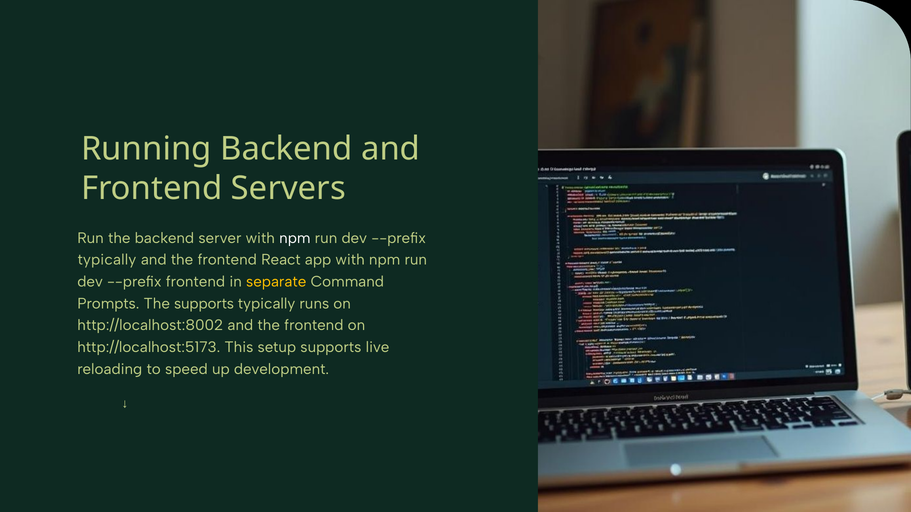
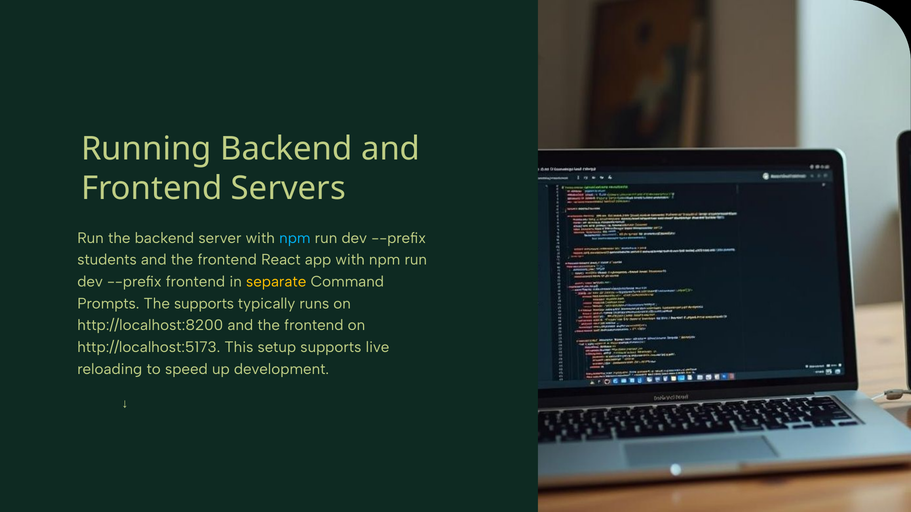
npm colour: white -> light blue (295, 238)
typically: typically -> students (107, 260)
http://localhost:8002: http://localhost:8002 -> http://localhost:8200 (150, 326)
